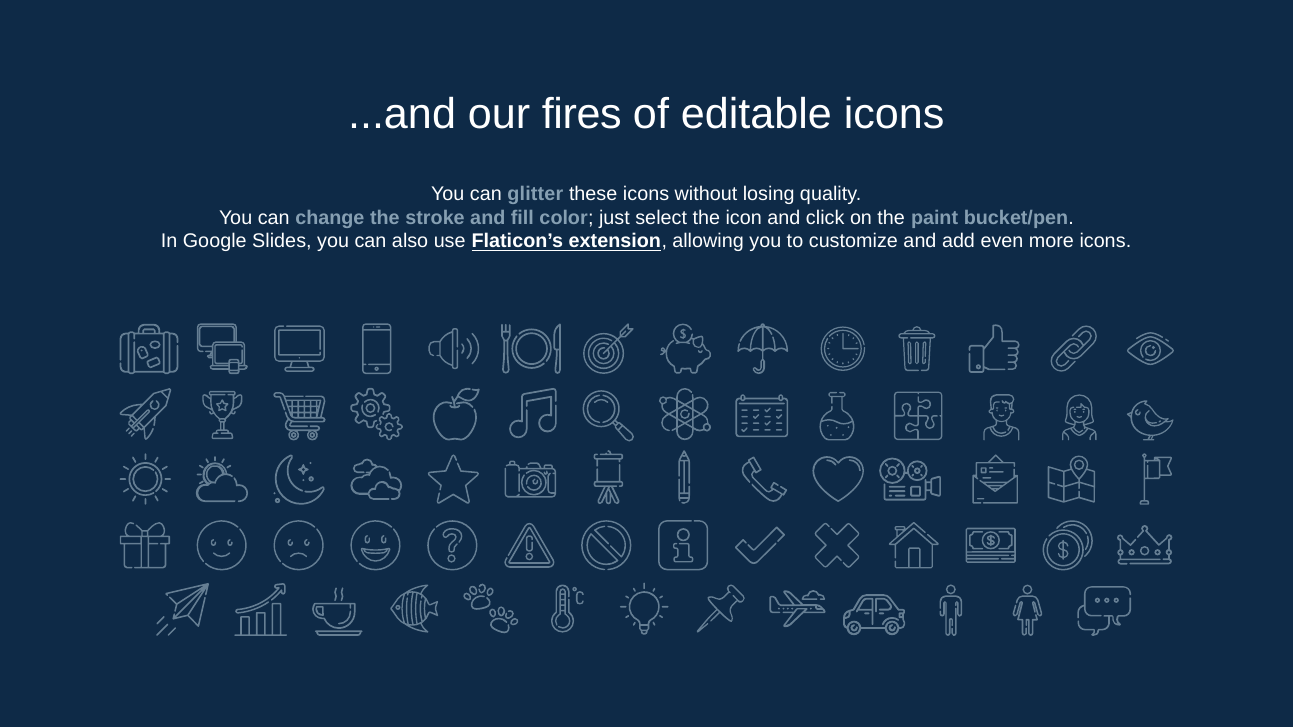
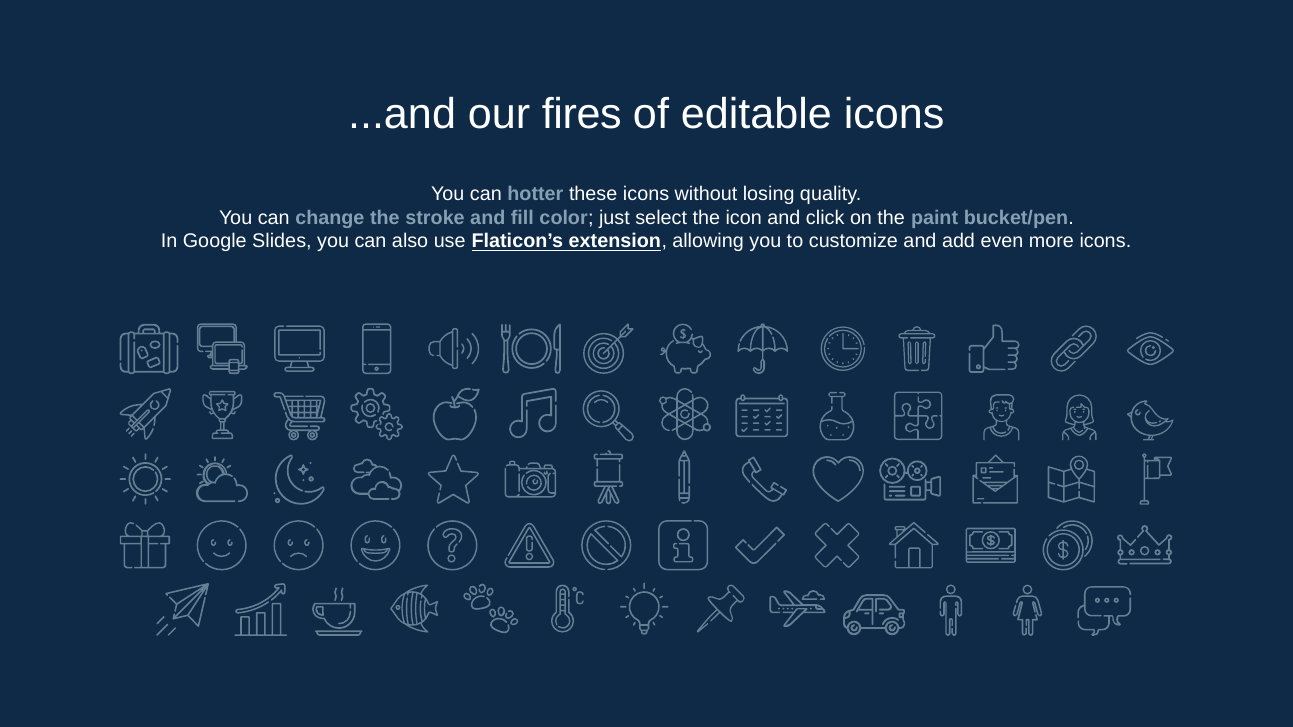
glitter: glitter -> hotter (535, 194)
